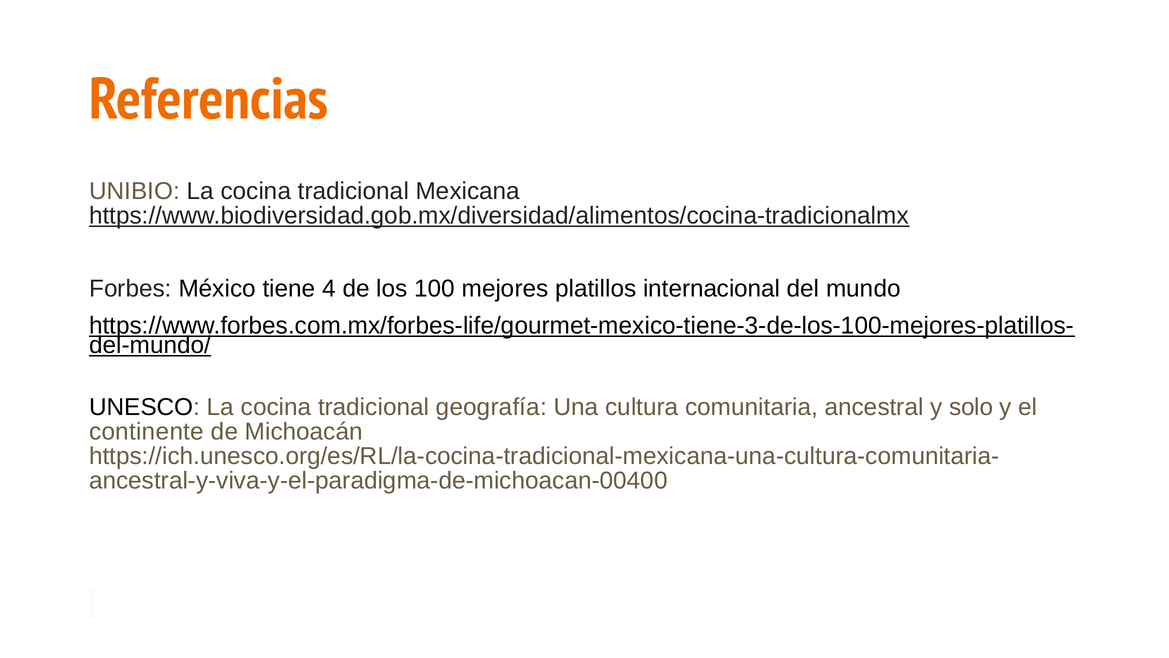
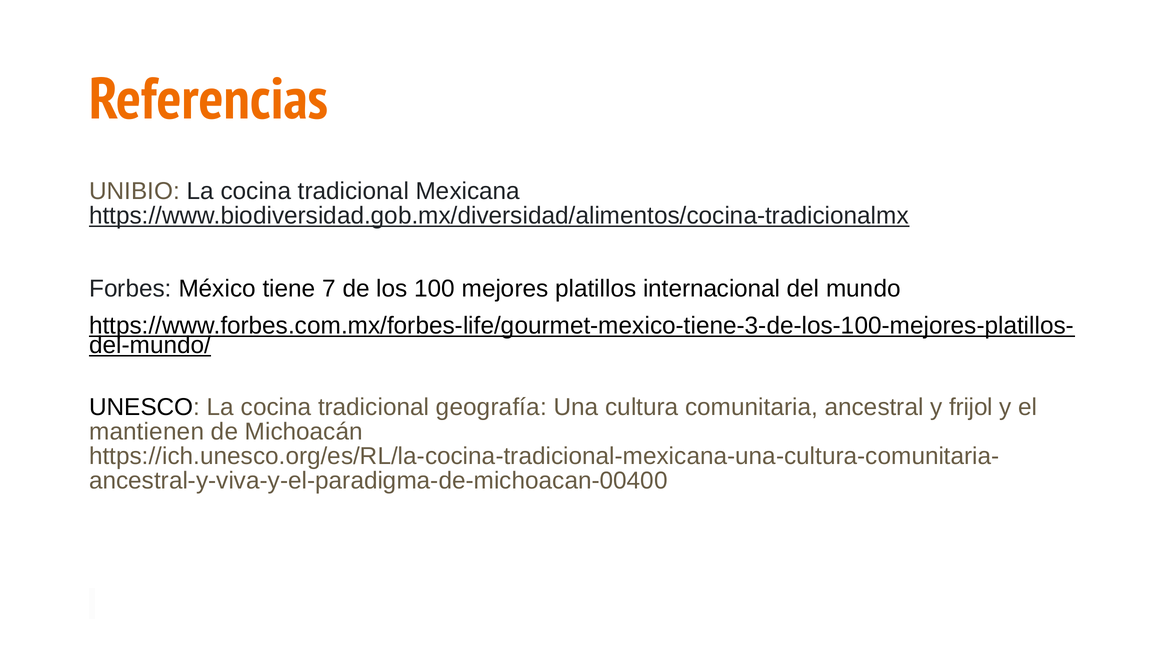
4: 4 -> 7 (329, 289)
solo: solo -> frijol (971, 407)
continente: continente -> mantienen (147, 431)
